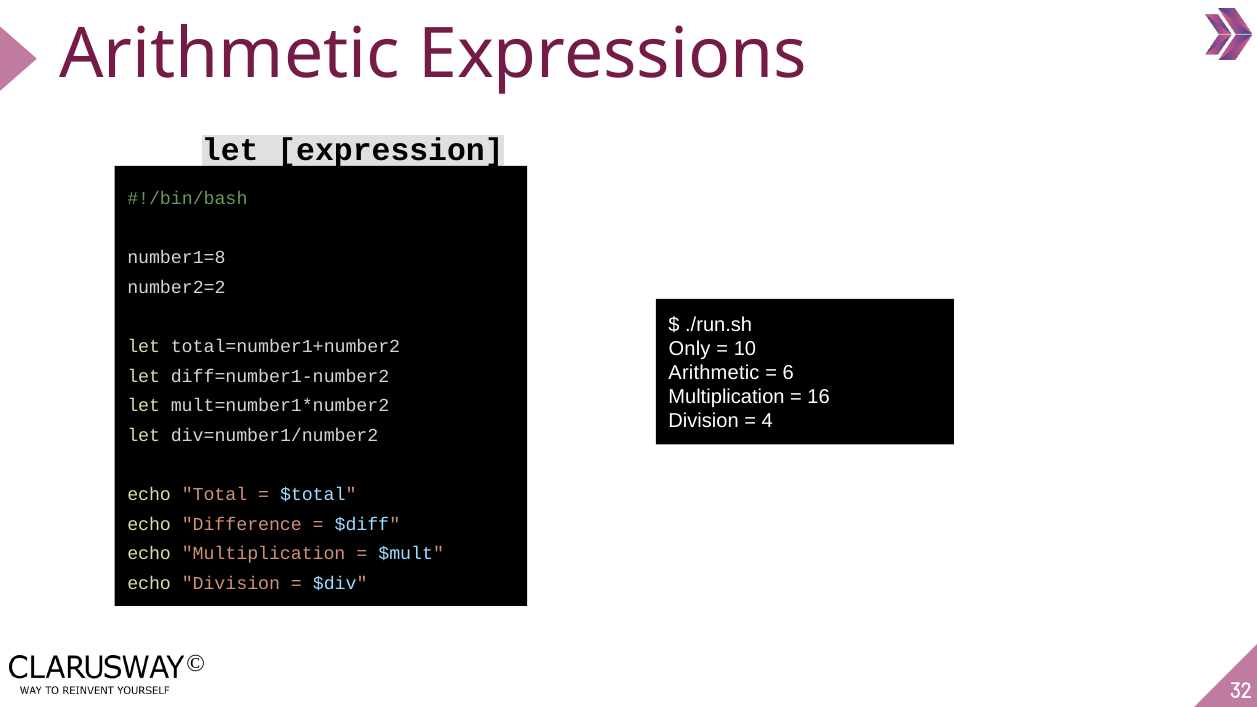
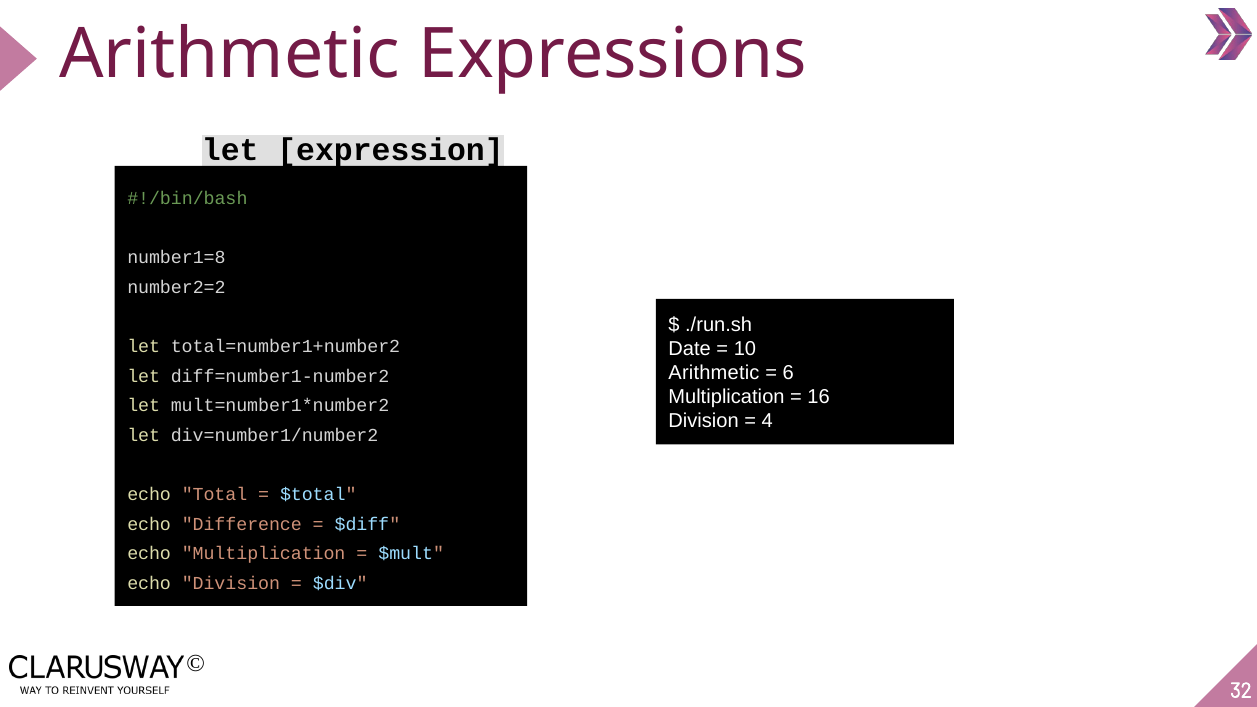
Only: Only -> Date (690, 349)
